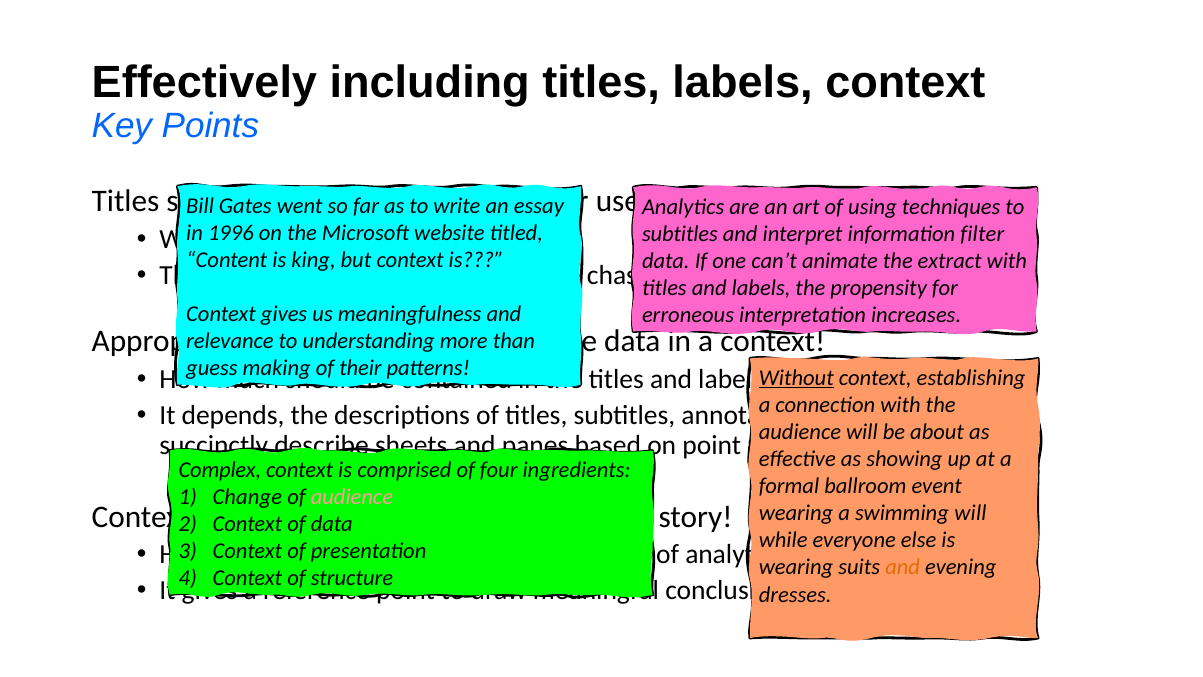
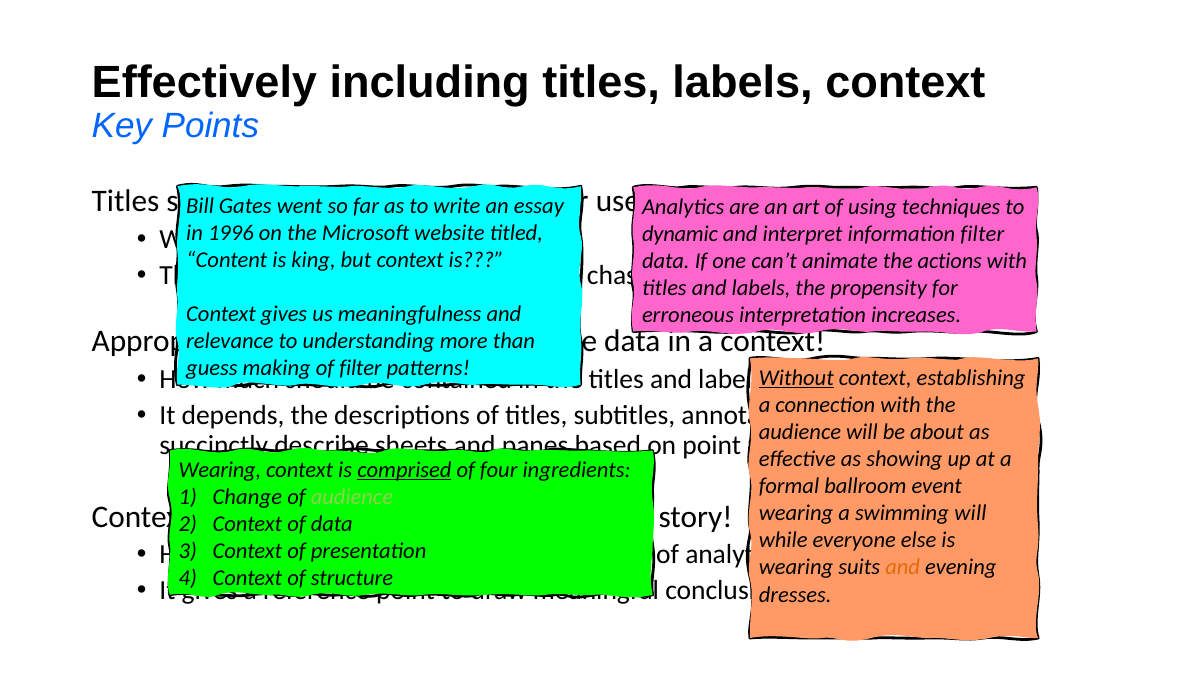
subtitles: subtitles -> dynamic (680, 234)
extract: extract -> actions (950, 261)
their: their -> filter (360, 368)
Complex: Complex -> Wearing (220, 470)
comprised underline: none -> present (404, 470)
audience colour: pink -> light green (352, 497)
